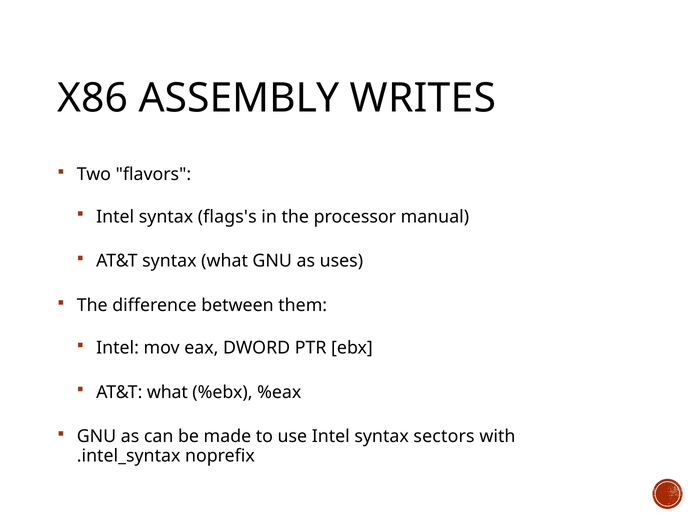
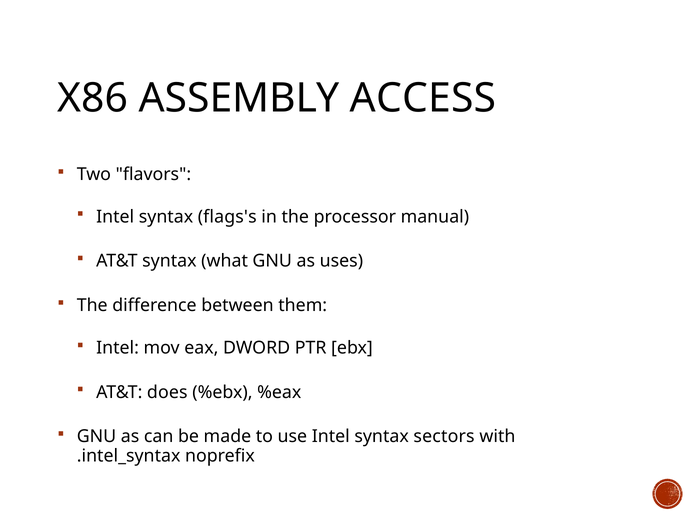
WRITES: WRITES -> ACCESS (423, 98)
AT&T what: what -> does (167, 392)
